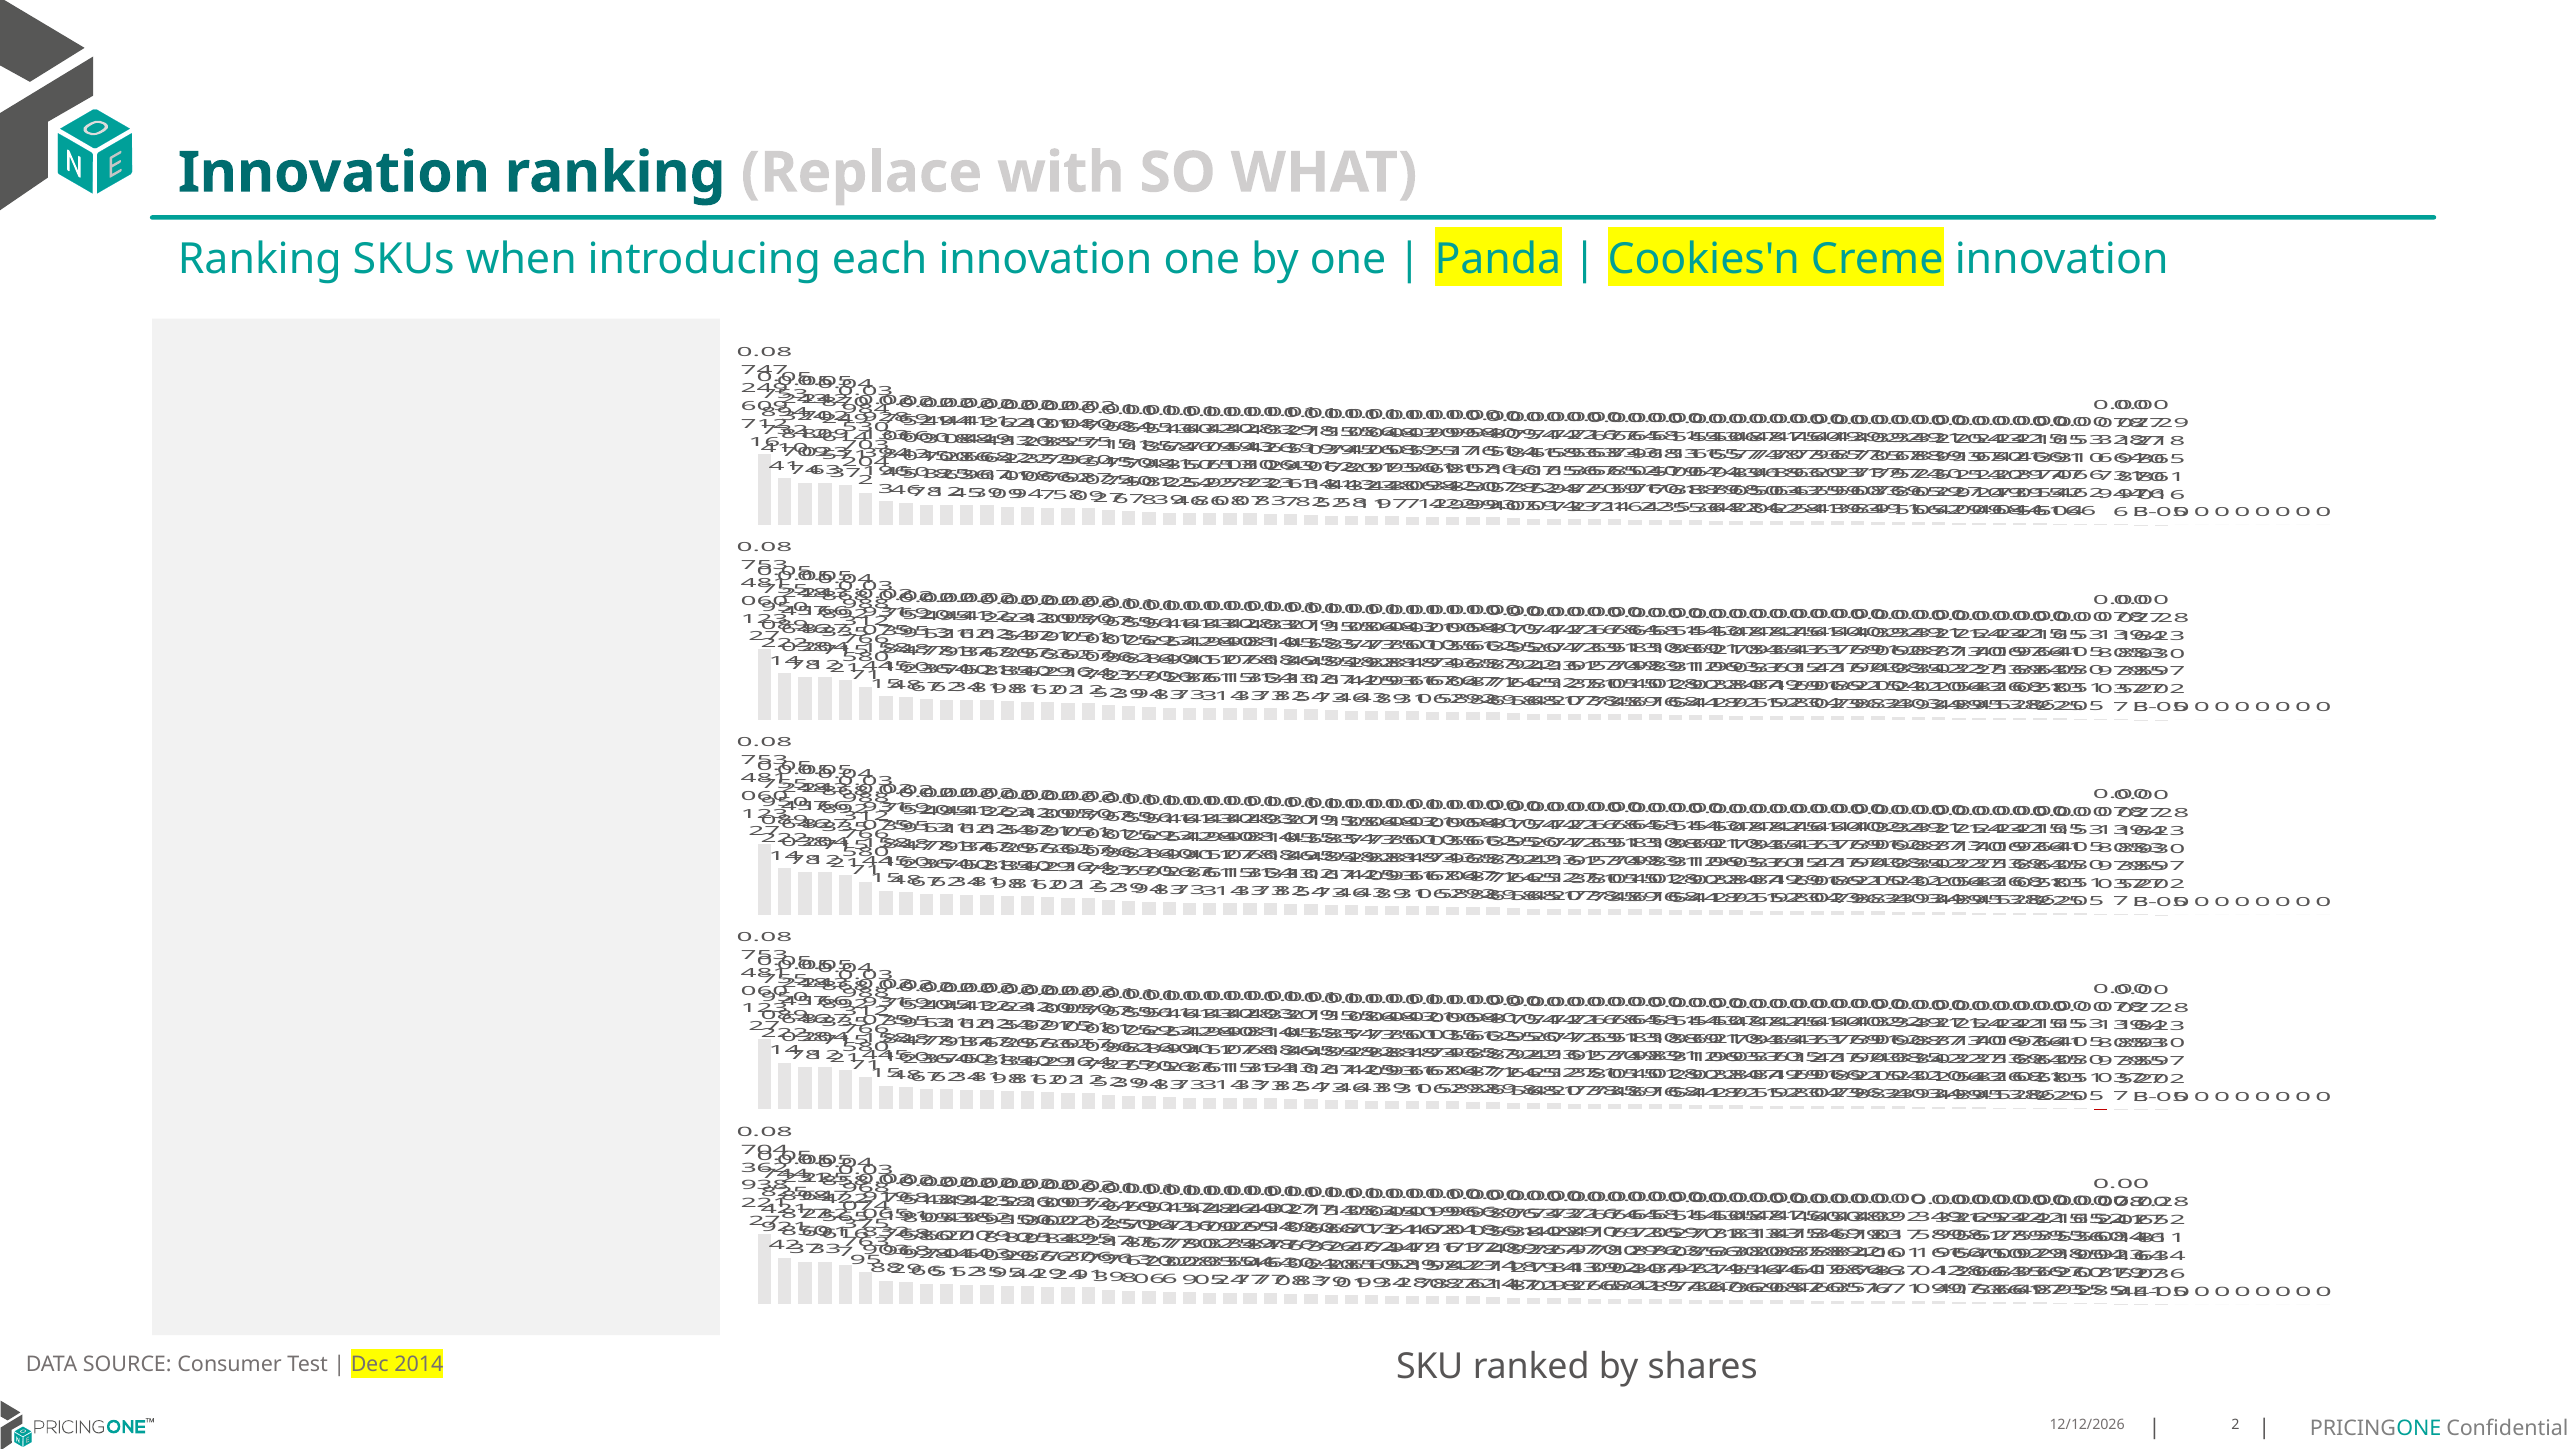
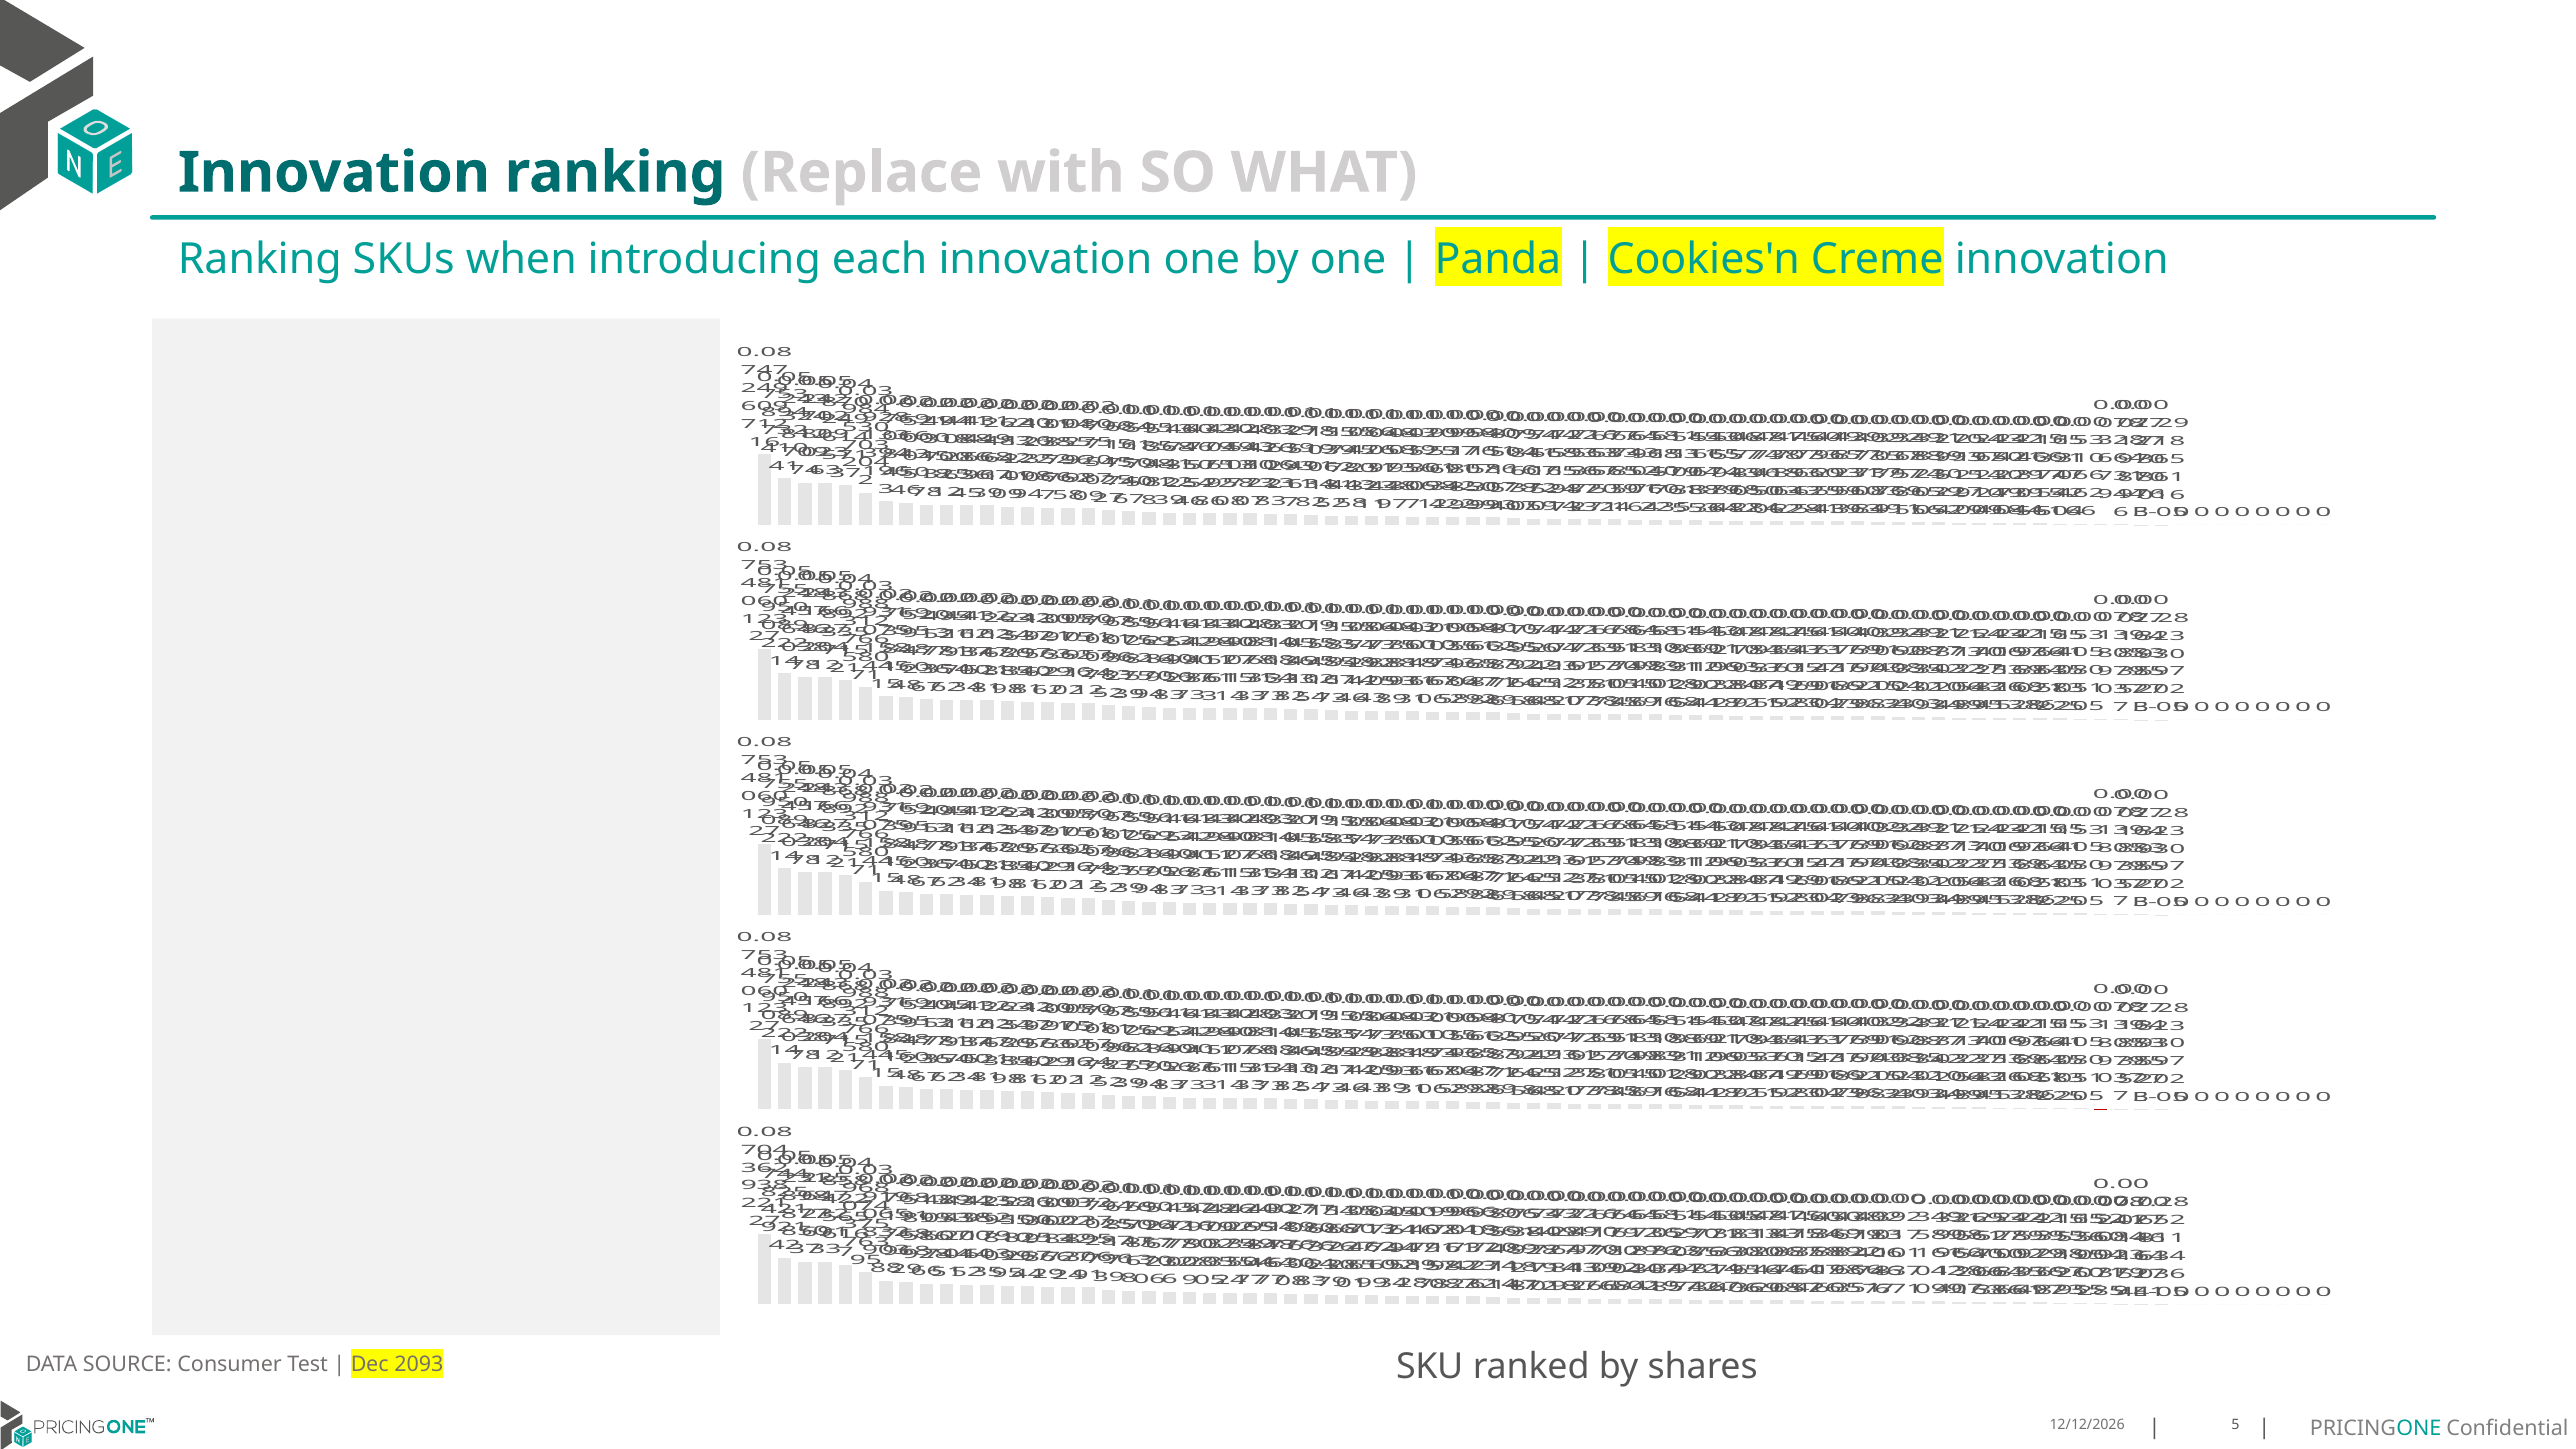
2014: 2014 -> 2093 (419, 1365)
2: 2 -> 5 (2235, 1425)
